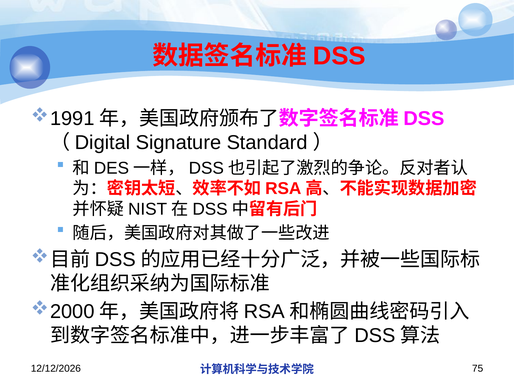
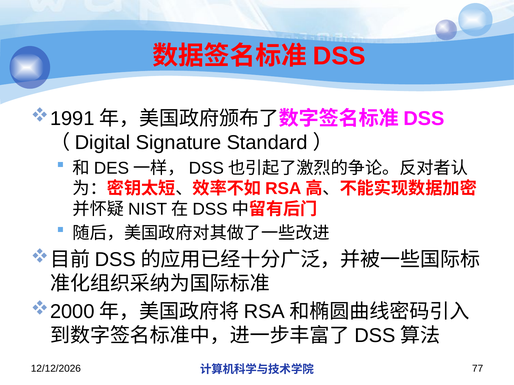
75: 75 -> 77 (478, 369)
